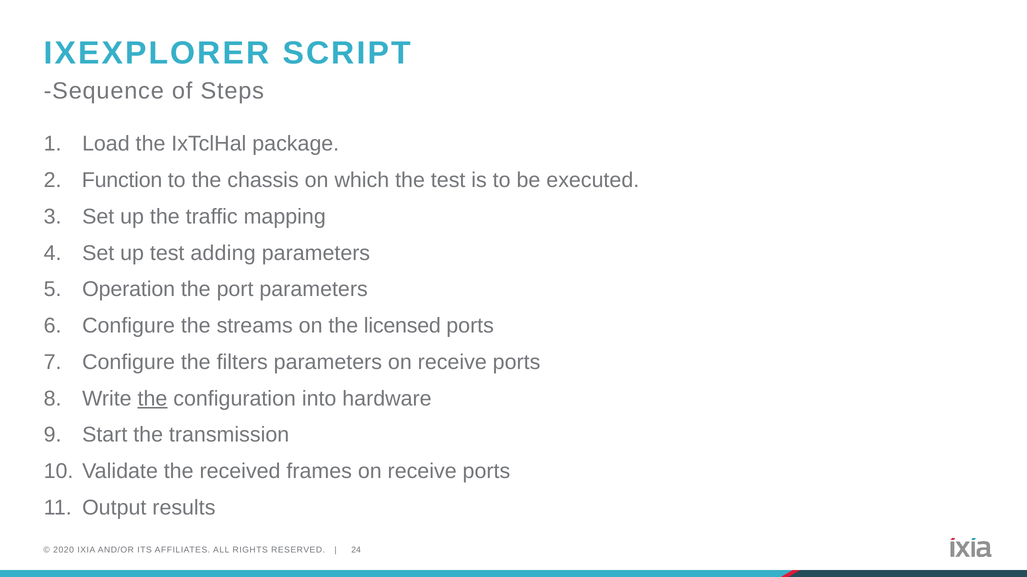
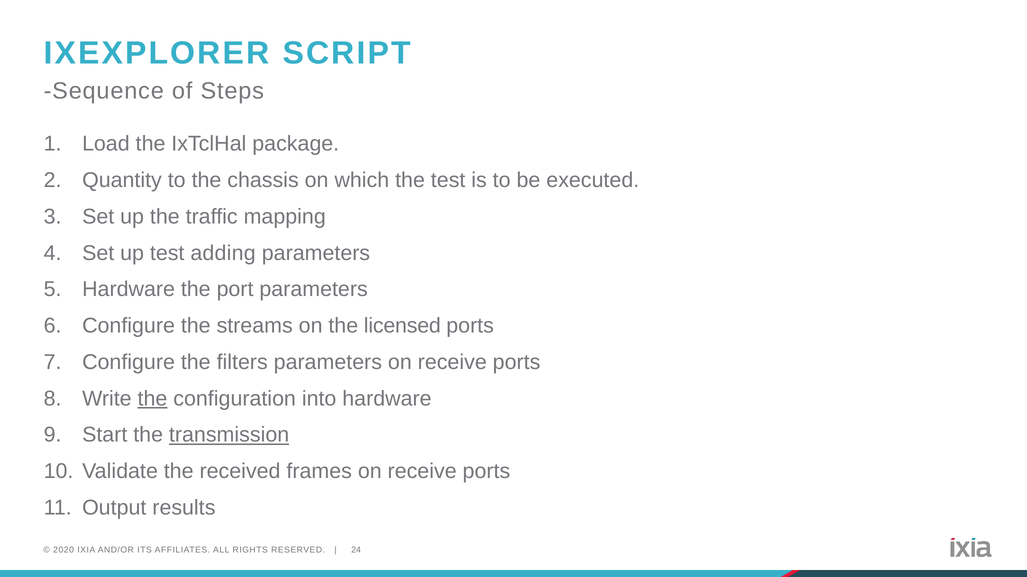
Function: Function -> Quantity (122, 180)
Operation: Operation -> Hardware (129, 290)
transmission underline: none -> present (229, 435)
